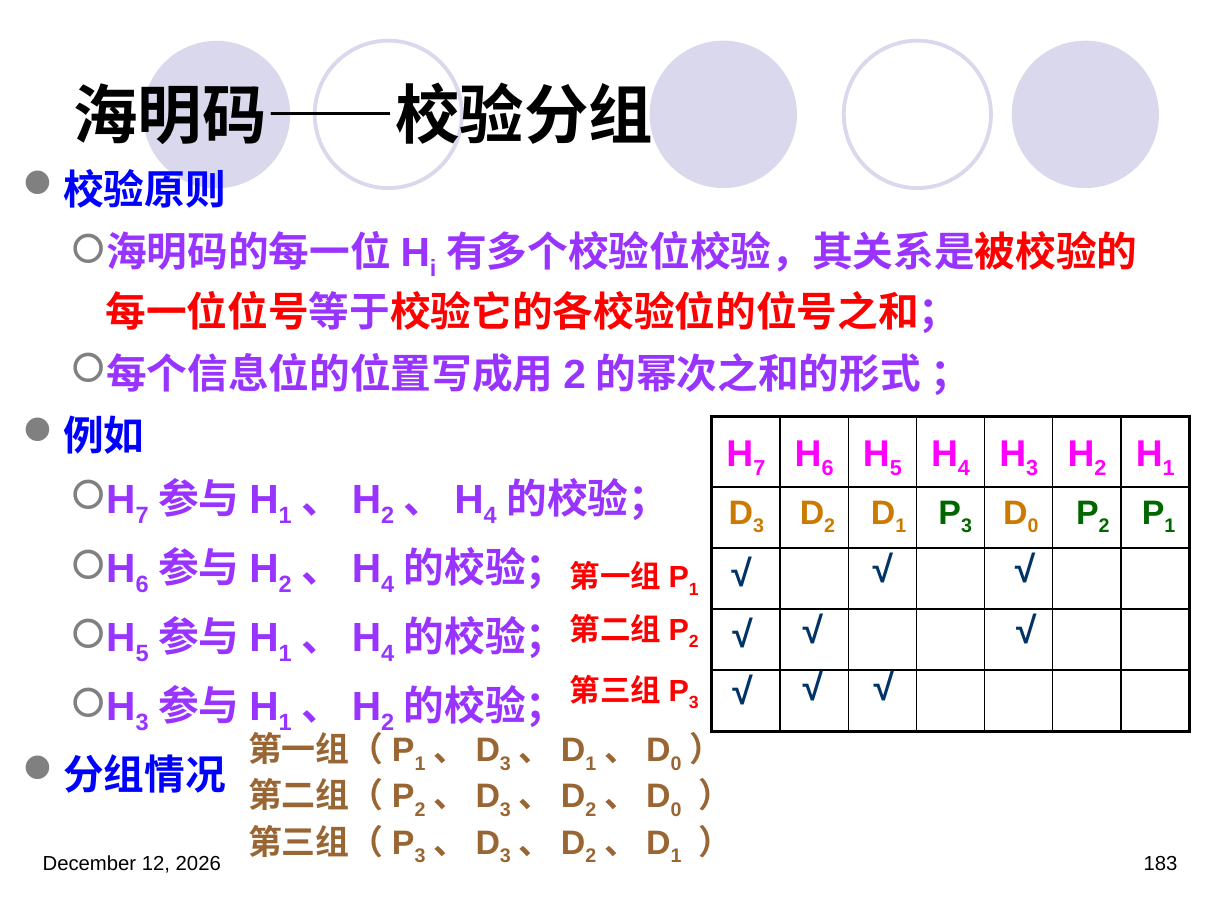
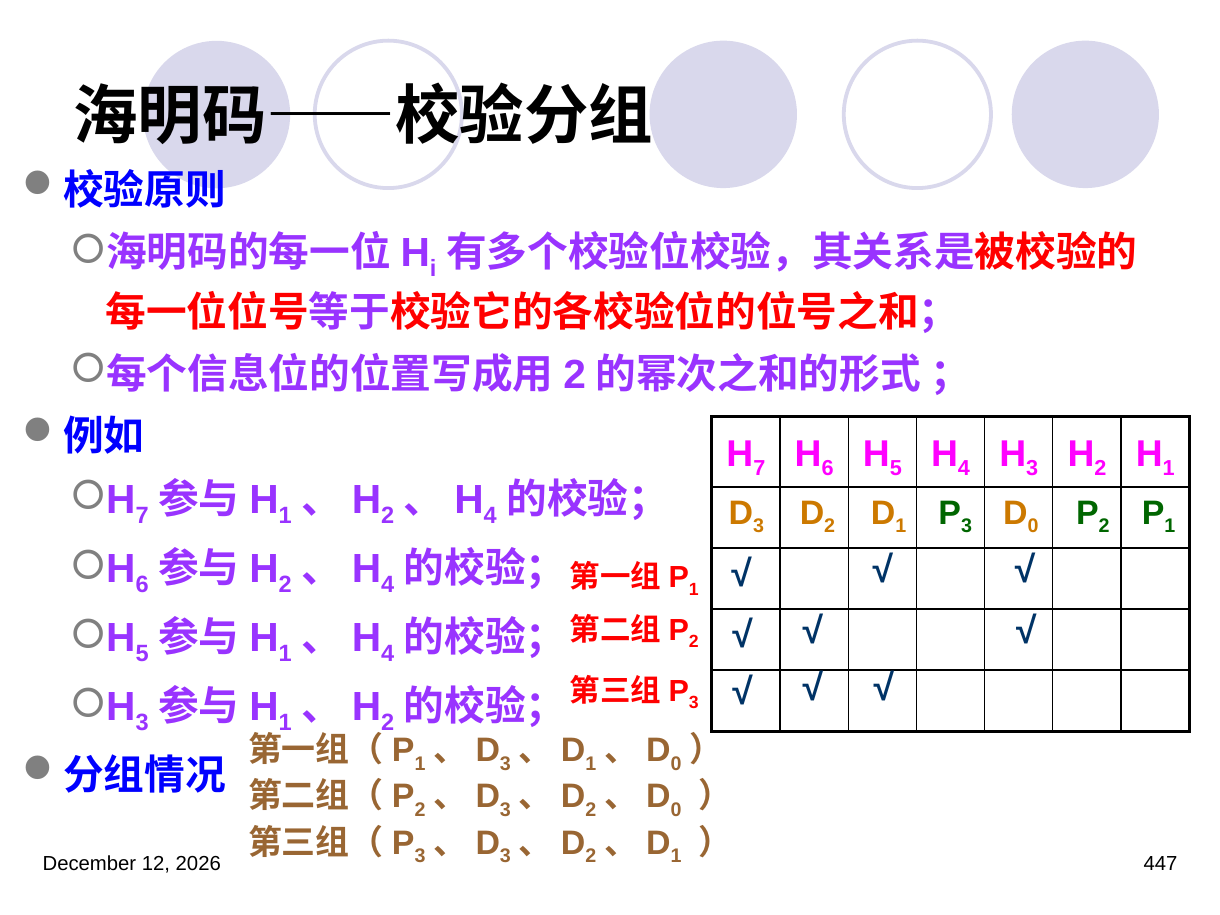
183: 183 -> 447 (1160, 864)
